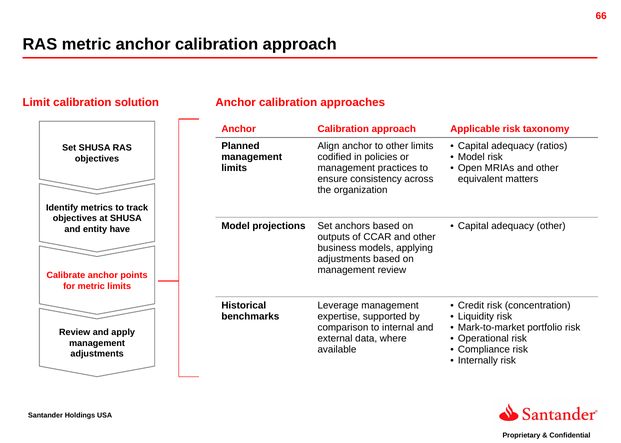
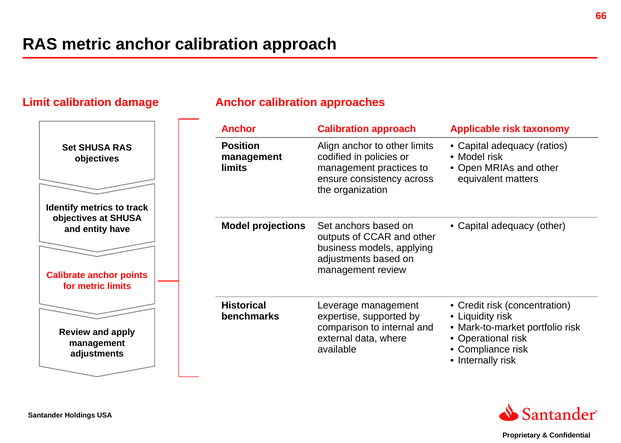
solution: solution -> damage (137, 103)
Planned: Planned -> Position (241, 146)
